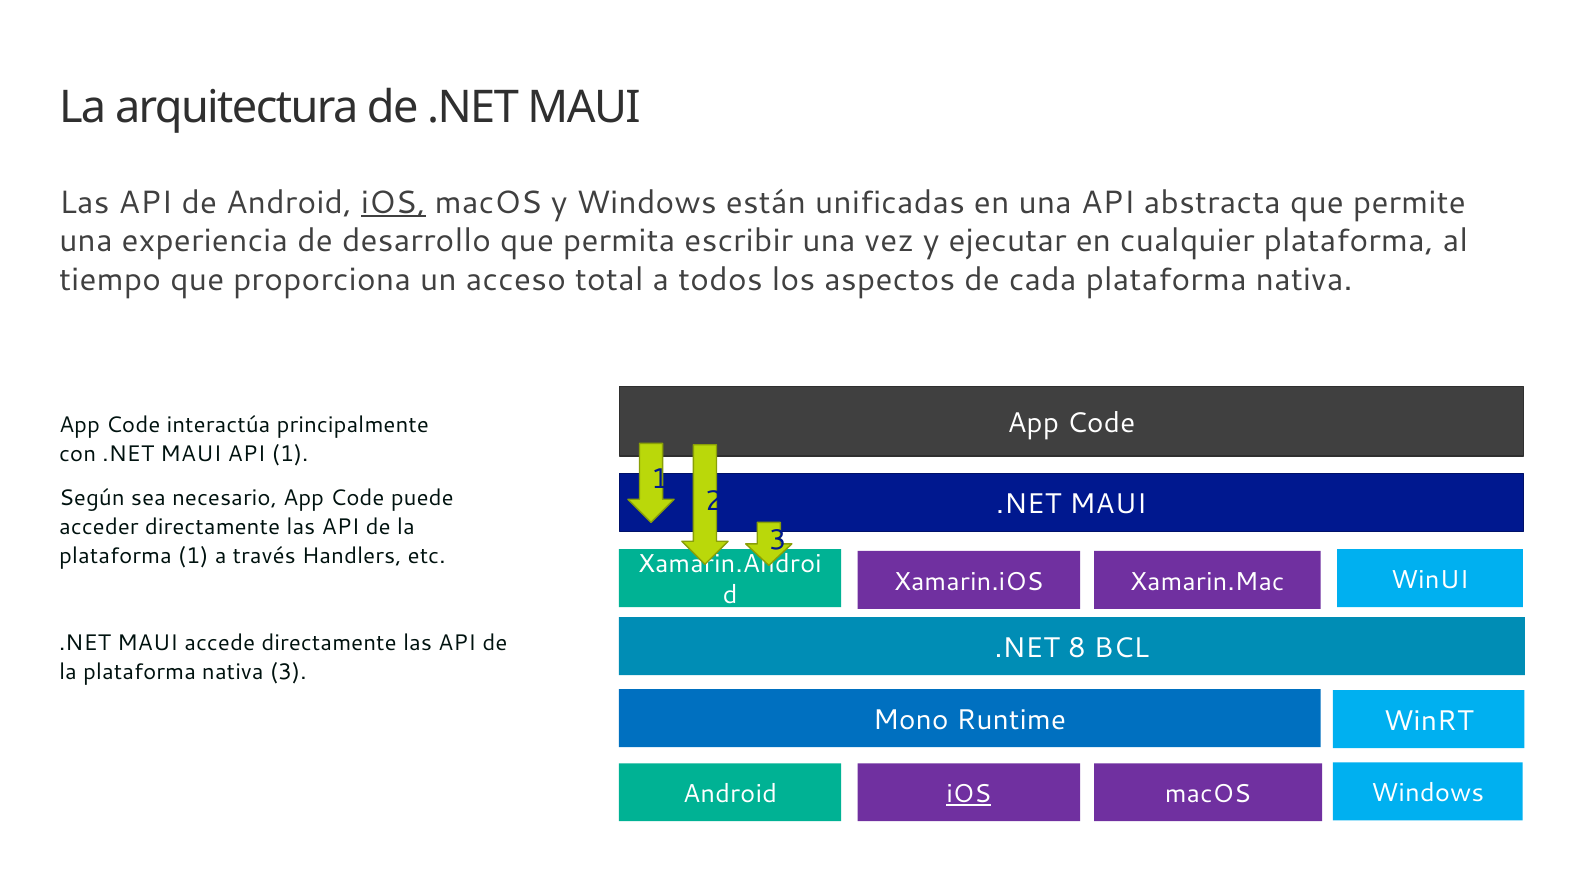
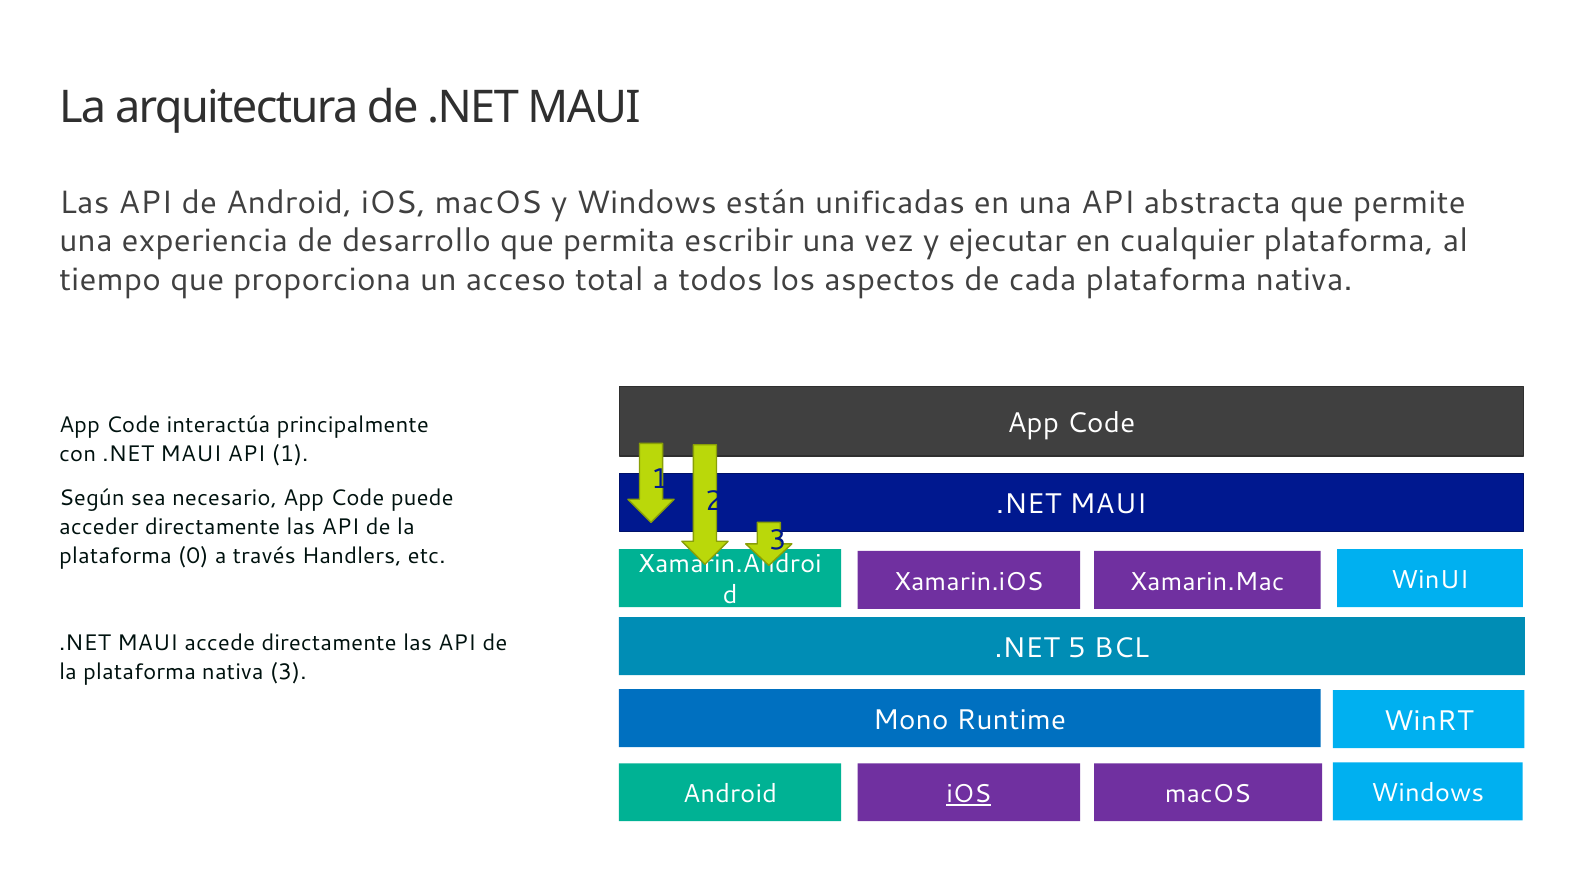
iOS underline: present -> none (393, 203)
plataforma 1: 1 -> 0 (193, 556)
8: 8 -> 5 (1077, 648)
